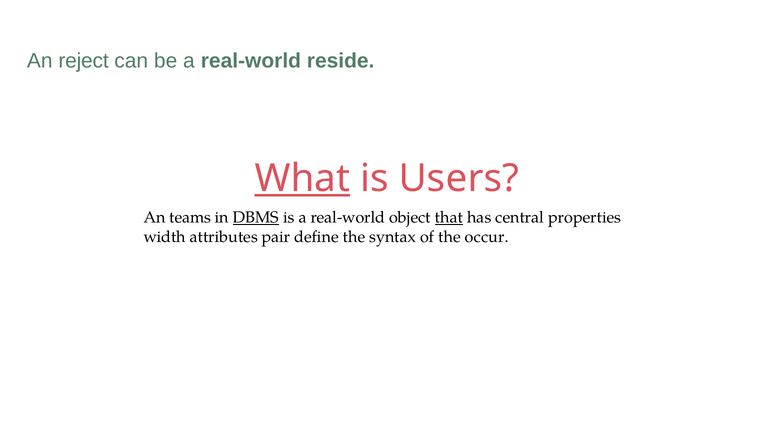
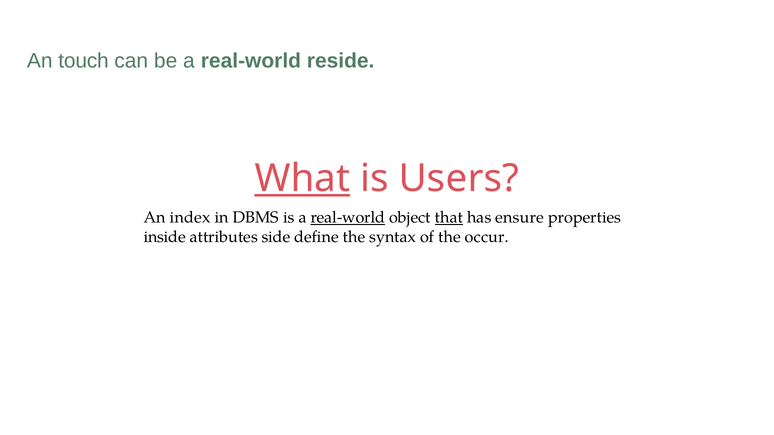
reject: reject -> touch (84, 61)
teams: teams -> index (190, 218)
DBMS underline: present -> none (256, 218)
real-world underline: none -> present (348, 218)
central: central -> ensure (520, 218)
width: width -> inside (165, 237)
pair: pair -> side (276, 237)
